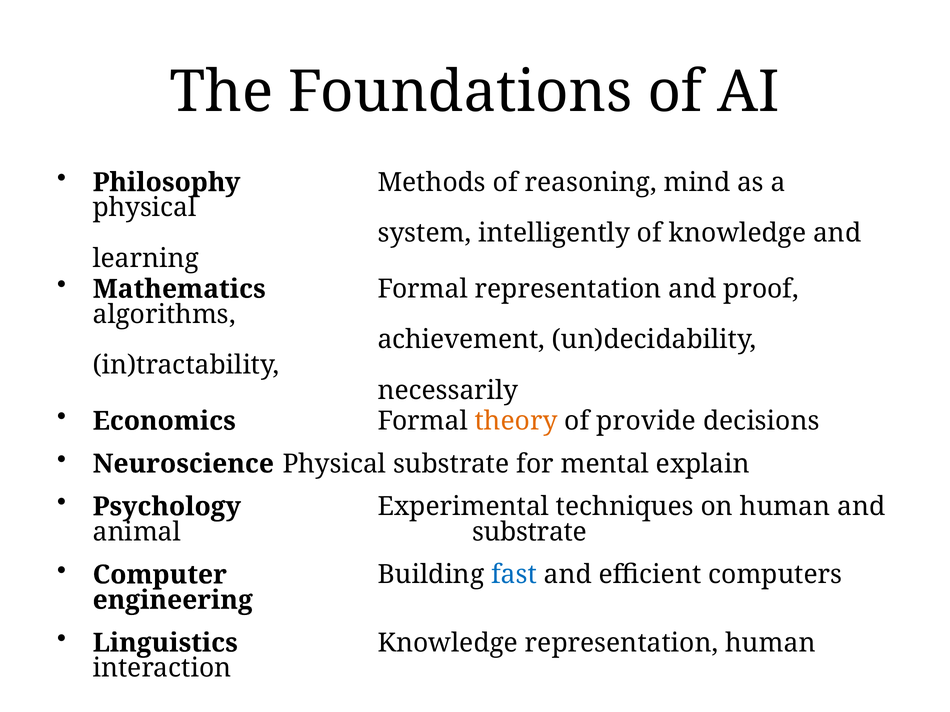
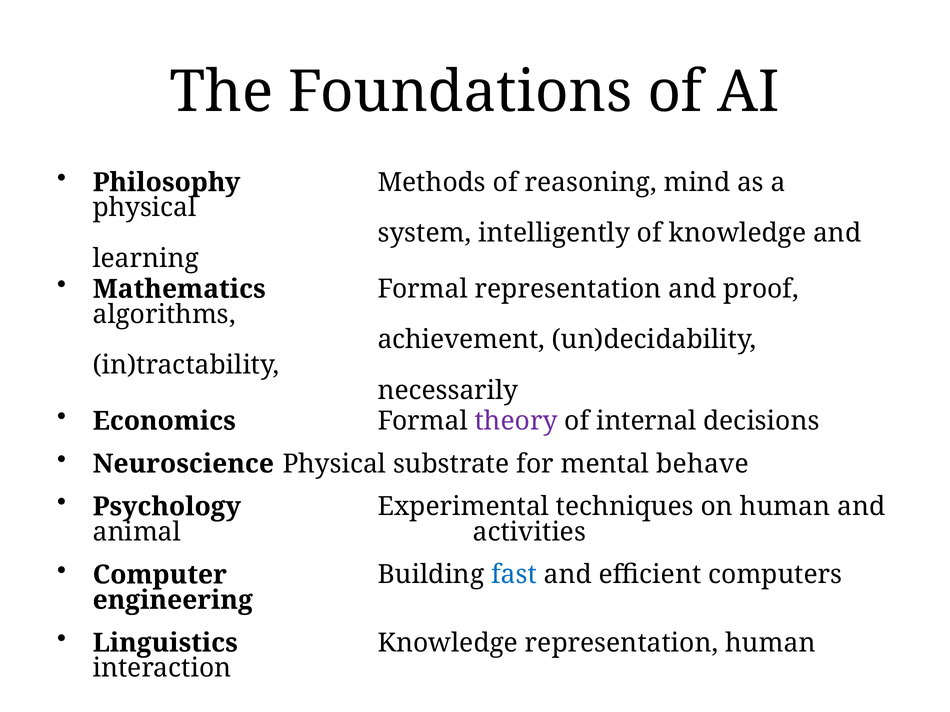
theory colour: orange -> purple (516, 421)
provide: provide -> internal (646, 421)
explain: explain -> behave (703, 464)
animal substrate: substrate -> activities (529, 532)
